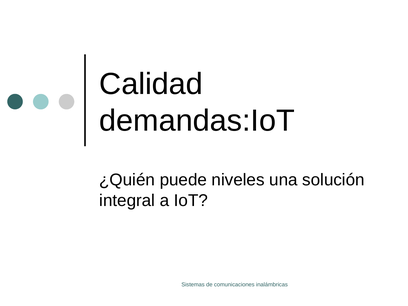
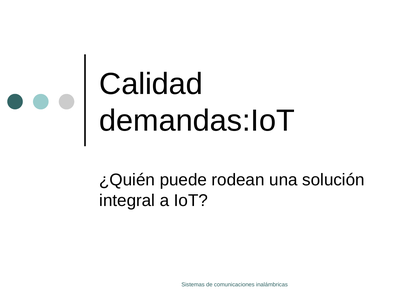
niveles: niveles -> rodean (238, 180)
